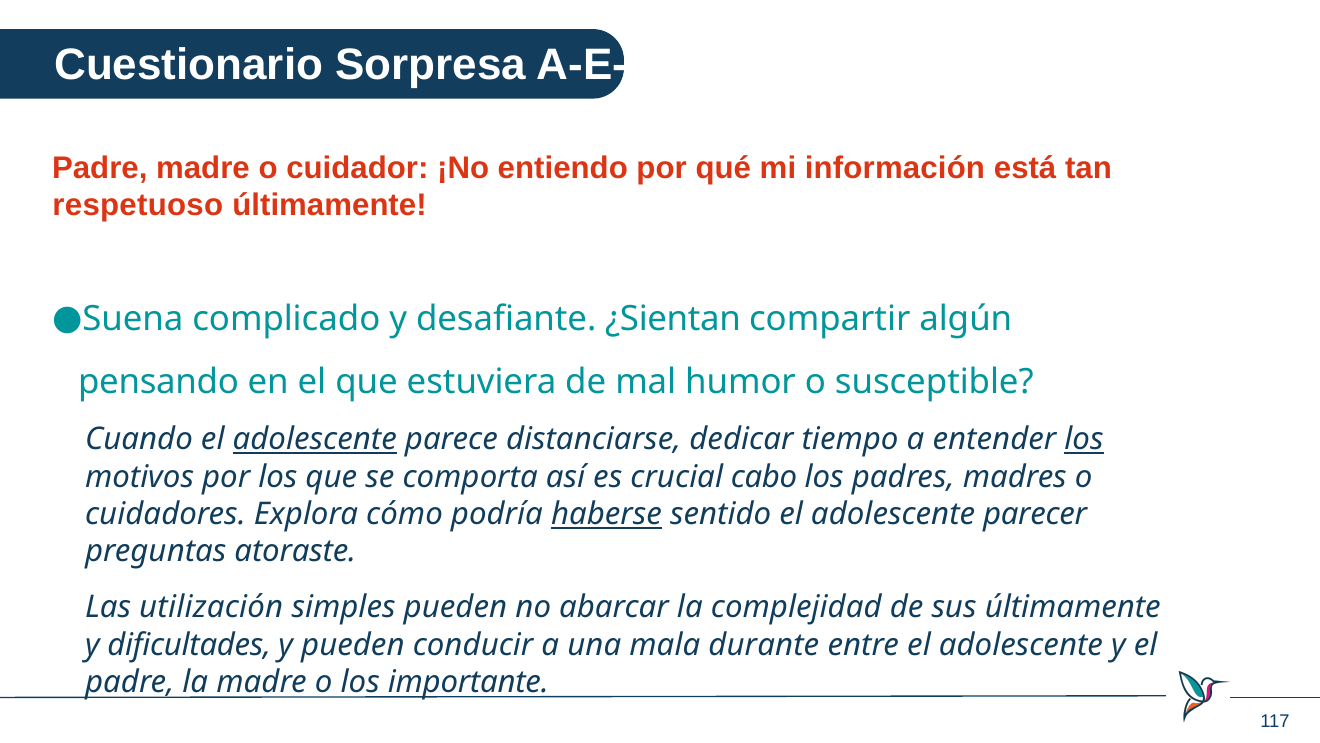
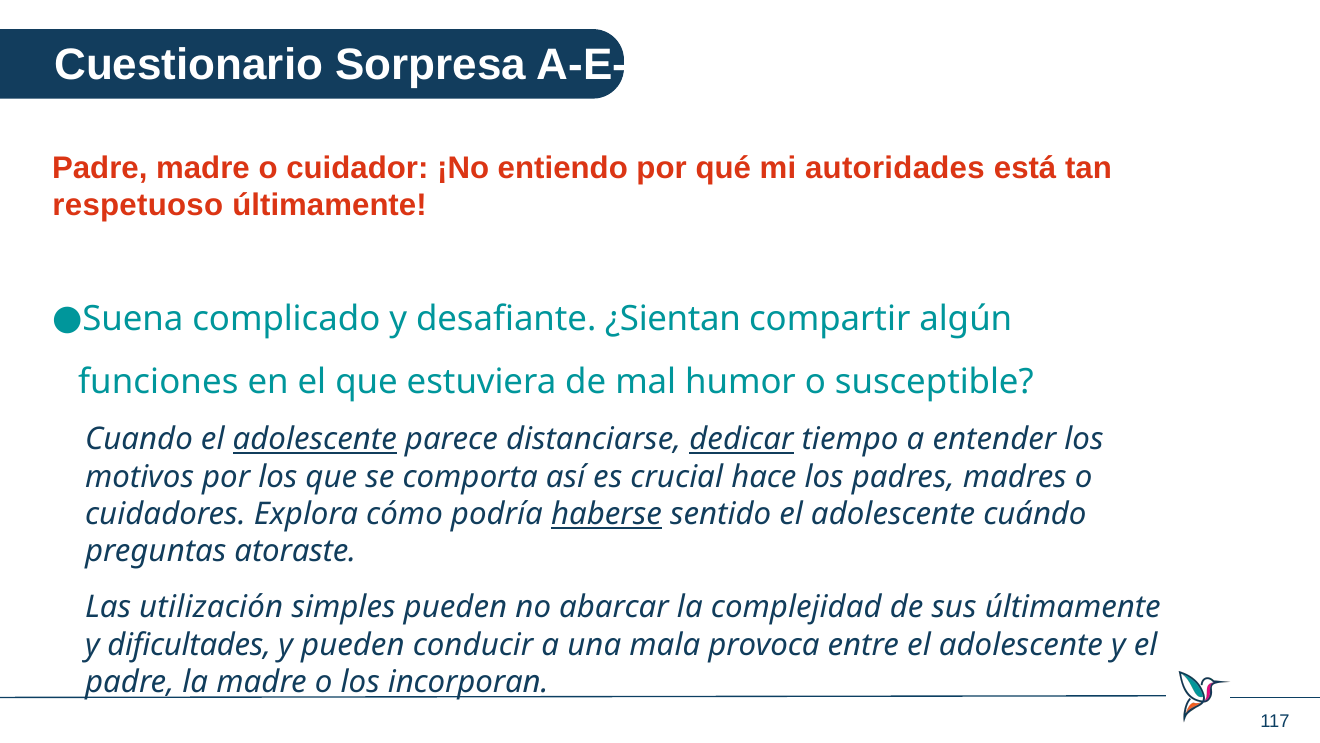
información: información -> autoridades (895, 168)
pensando: pensando -> funciones (158, 381)
dedicar underline: none -> present (741, 439)
los underline: present -> none (1084, 439)
cabo: cabo -> hace (764, 476)
parecer: parecer -> cuándo (1035, 514)
durante: durante -> provoca (764, 645)
importante: importante -> incorporan (468, 682)
